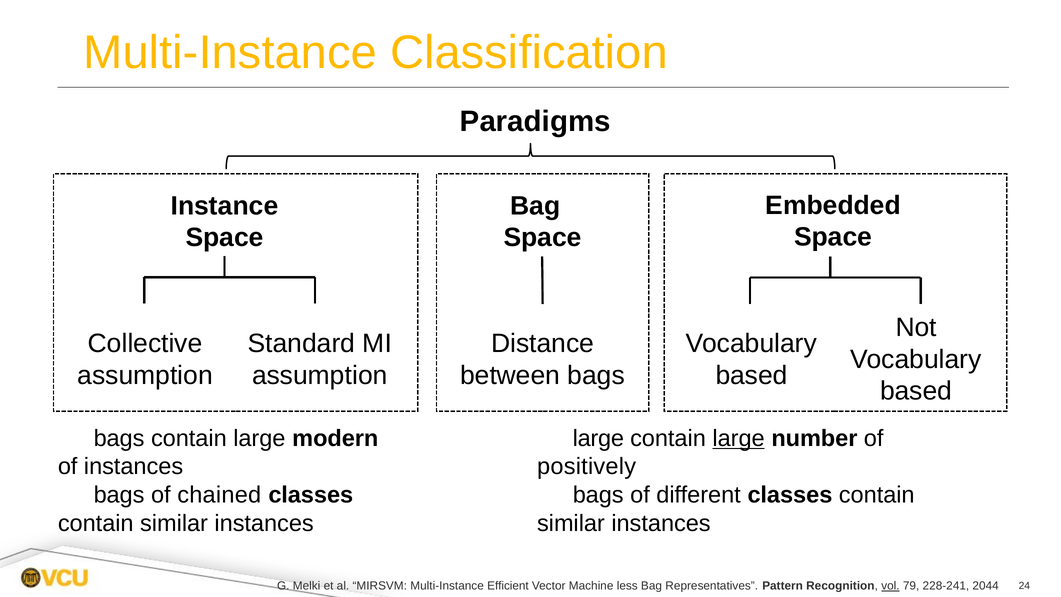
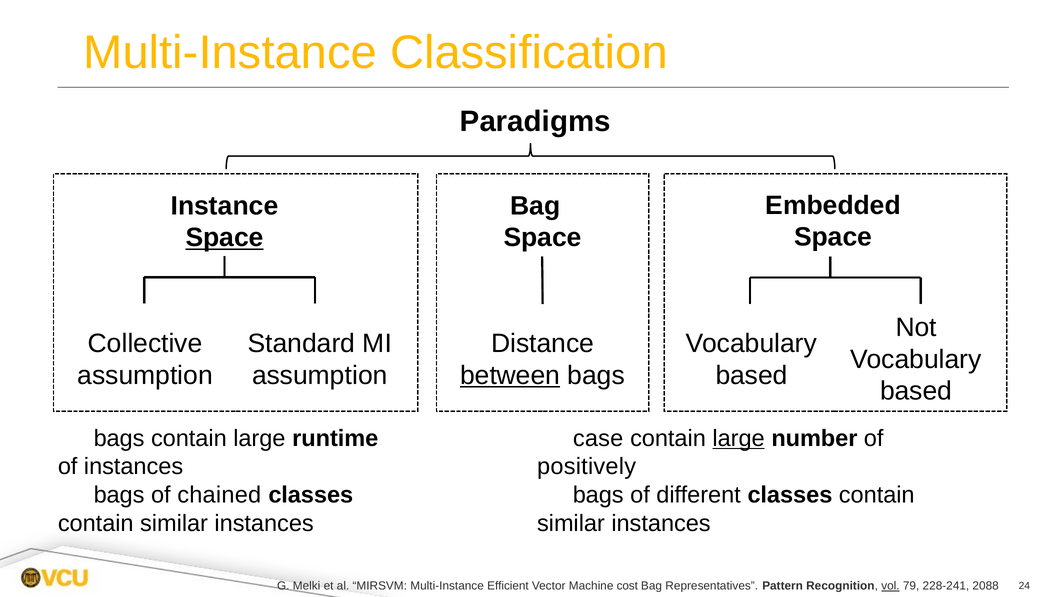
Space underline: none -> present (225, 238)
between underline: none -> present (510, 375)
modern: modern -> runtime (335, 438)
large: large -> case (598, 438)
less: less -> cost (627, 586)
2044: 2044 -> 2088 (986, 586)
